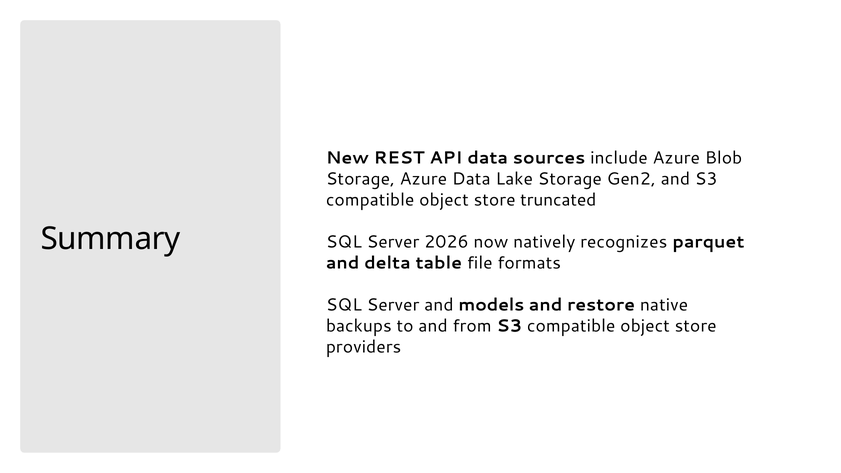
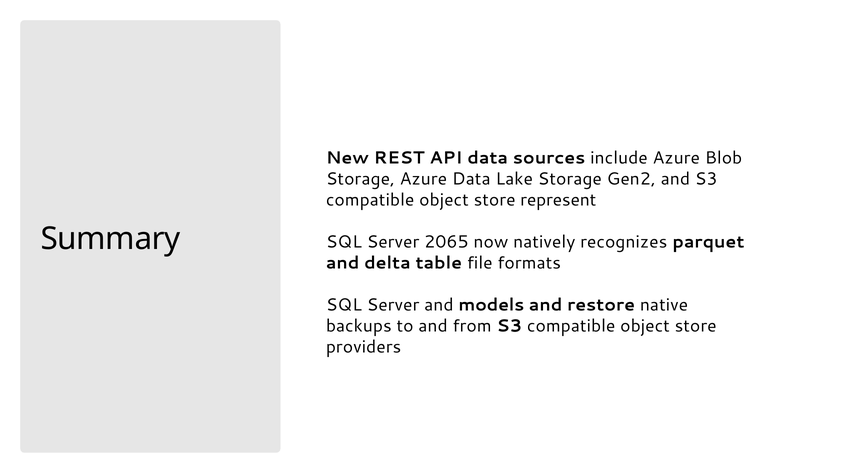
truncated: truncated -> represent (558, 200)
2026: 2026 -> 2065 (446, 242)
